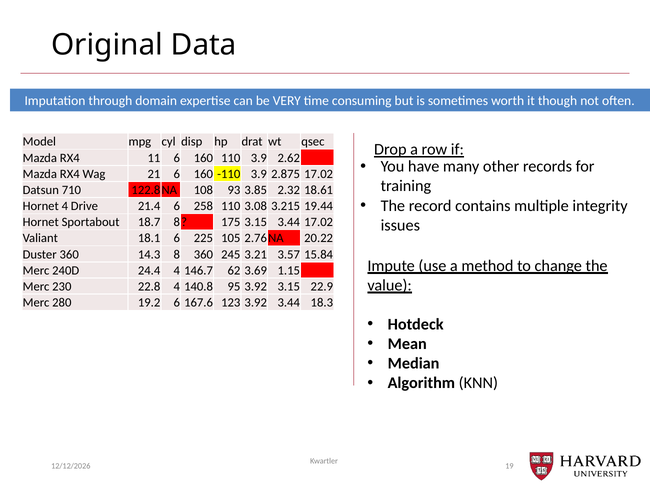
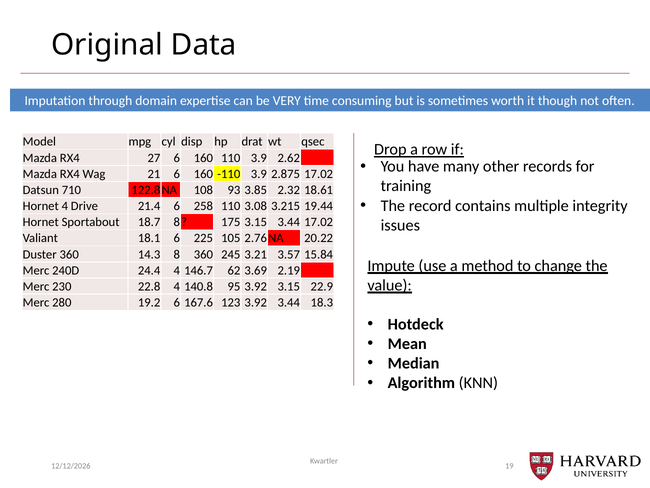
11: 11 -> 27 (154, 158)
1.15: 1.15 -> 2.19 (289, 270)
